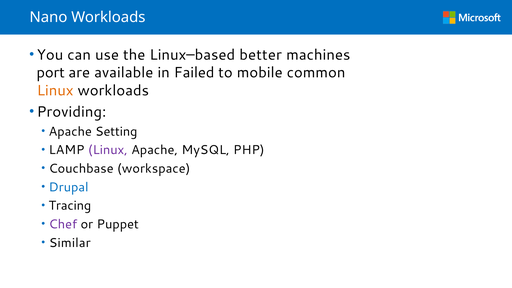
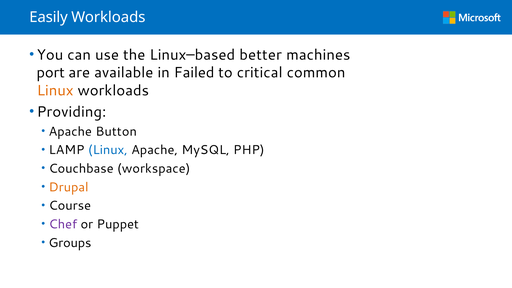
Nano: Nano -> Easily (49, 17)
mobile: mobile -> critical (260, 73)
Setting: Setting -> Button (116, 131)
Linux colour: purple -> blue (108, 150)
Drupal colour: blue -> orange (69, 187)
Tracing: Tracing -> Course (70, 206)
Similar: Similar -> Groups (70, 243)
